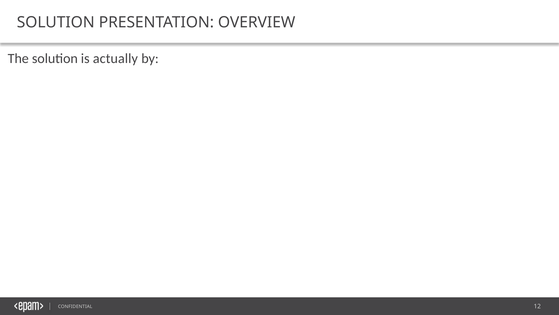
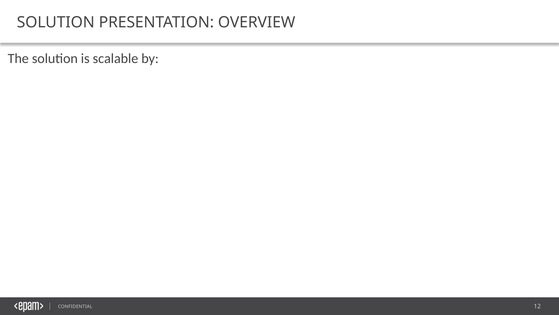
actually: actually -> scalable (115, 58)
